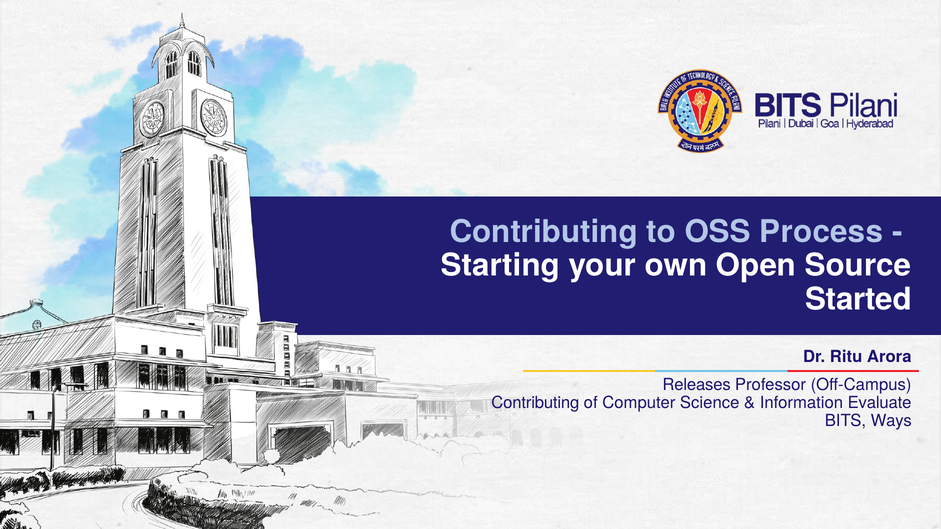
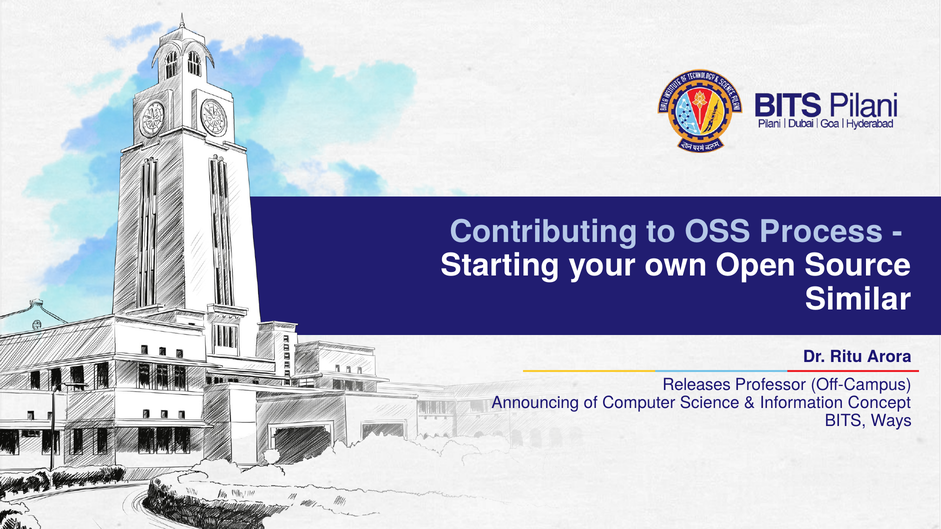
Started: Started -> Similar (858, 300)
Contributing: Contributing -> Announcing (535, 403)
Evaluate: Evaluate -> Concept (879, 403)
